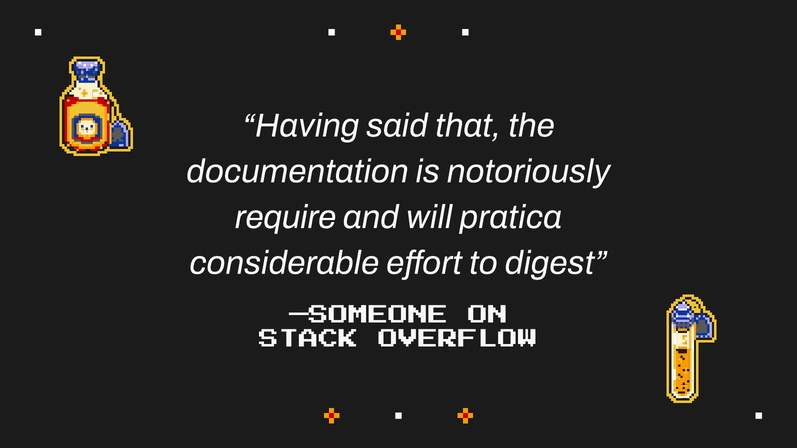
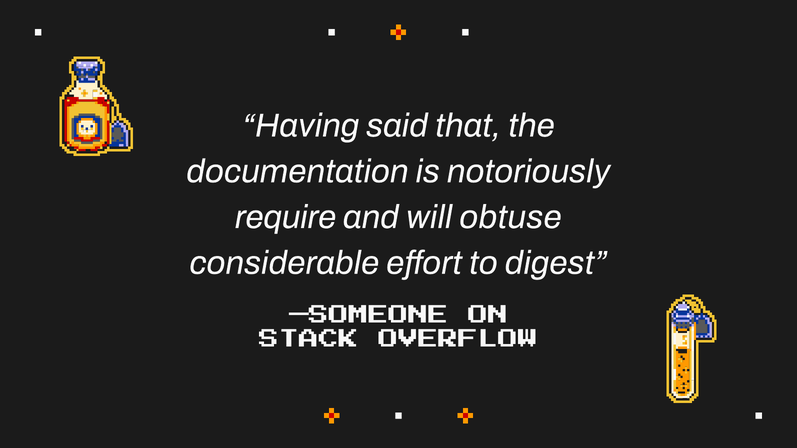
pratica: pratica -> obtuse (510, 217)
